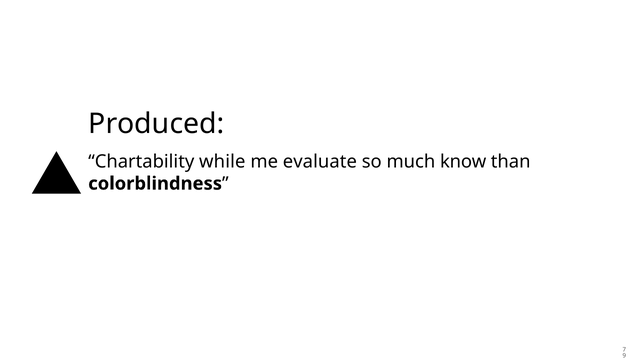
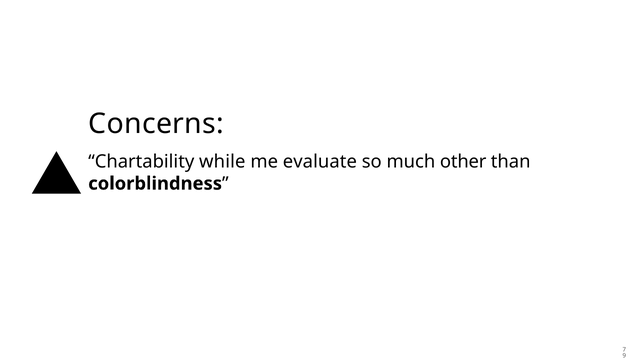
Produced: Produced -> Concerns (156, 124)
know: know -> other (463, 161)
